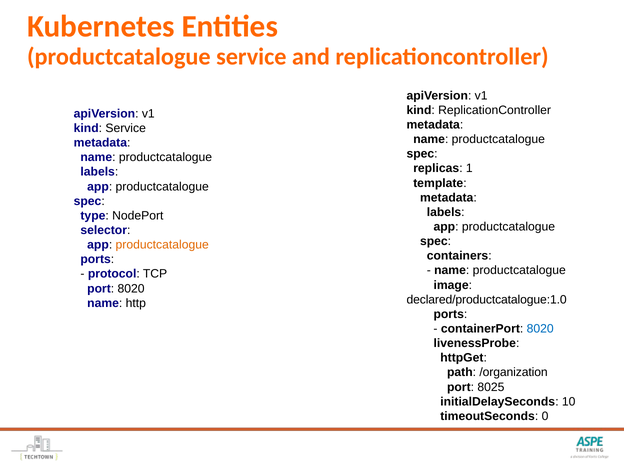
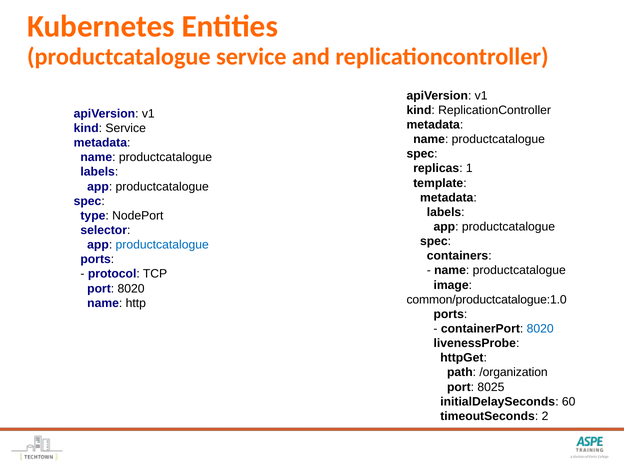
productcatalogue colour: orange -> blue (162, 245)
declared/productcatalogue:1.0: declared/productcatalogue:1.0 -> common/productcatalogue:1.0 (487, 300)
10: 10 -> 60 (569, 402)
0: 0 -> 2 (545, 416)
